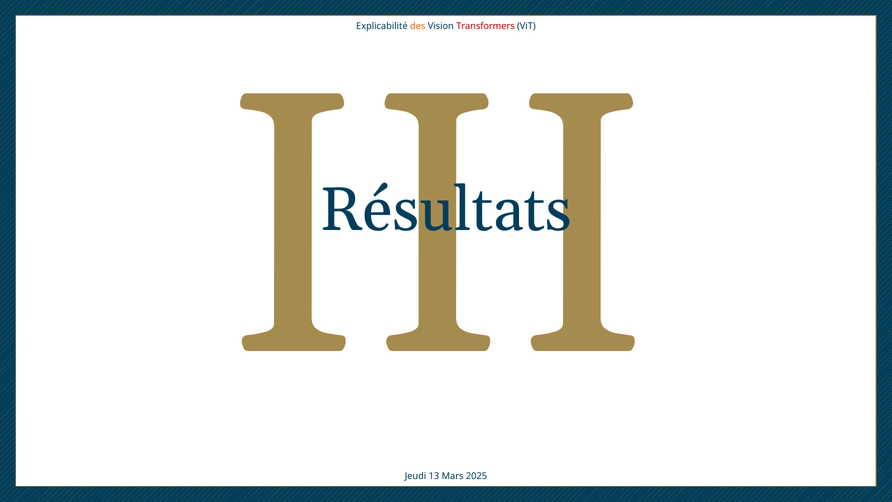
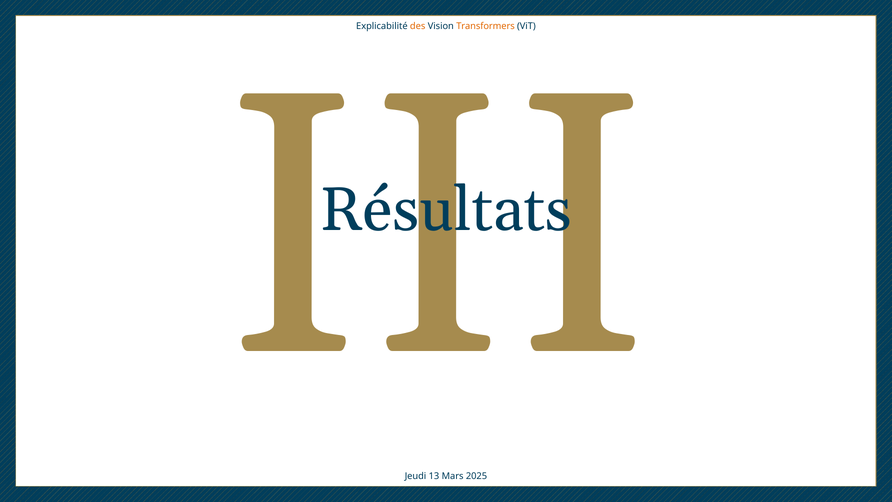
Transformers colour: red -> orange (485, 26)
